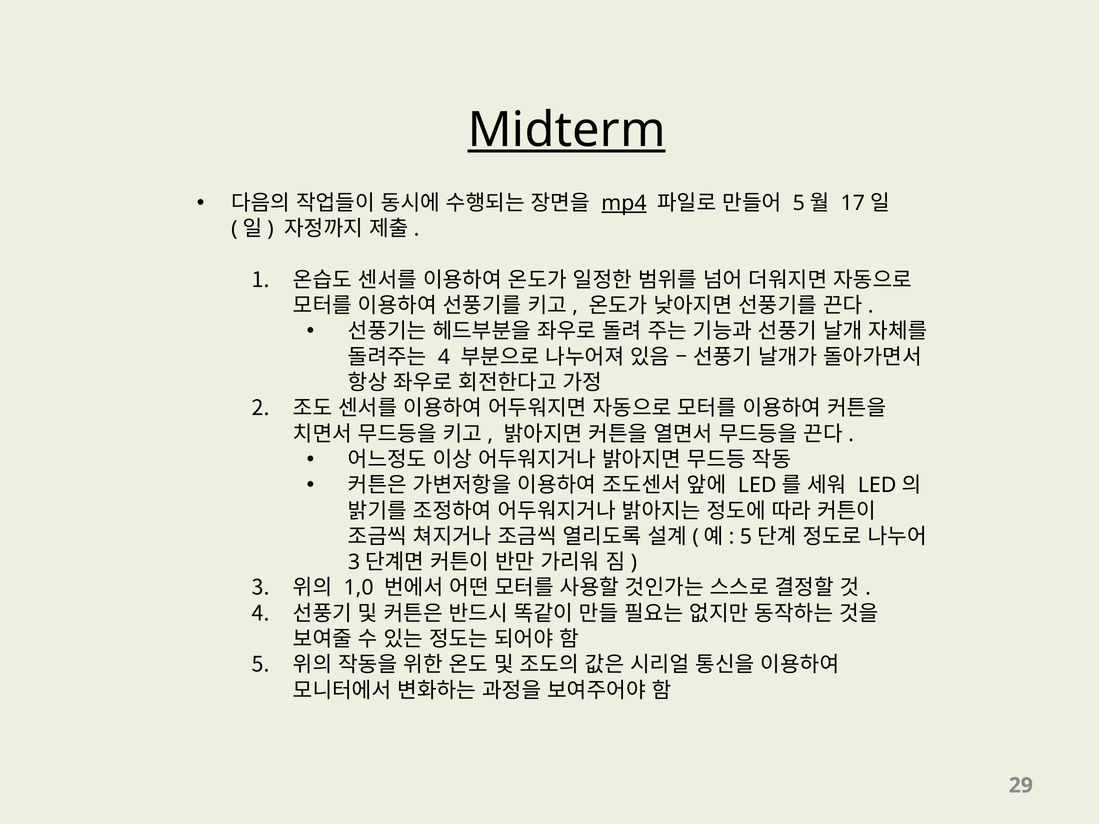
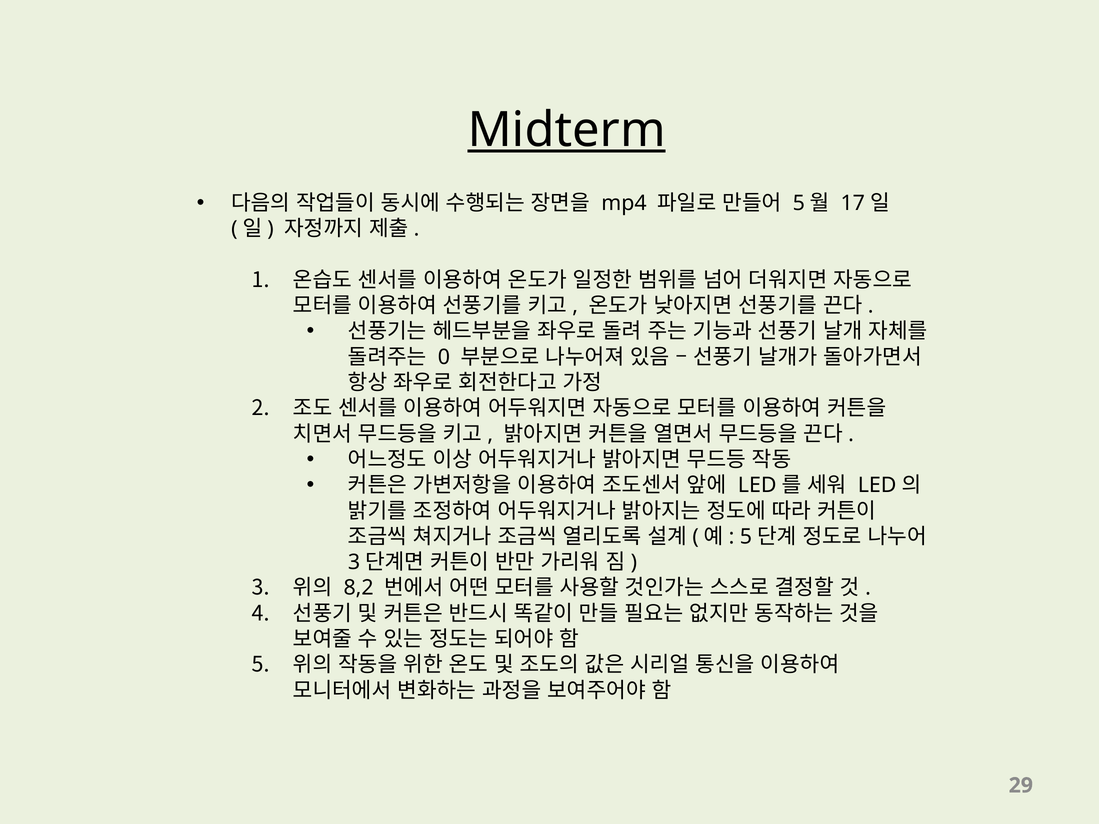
mp4 underline: present -> none (624, 203)
4: 4 -> 0 (444, 357)
1,0: 1,0 -> 8,2 (359, 588)
